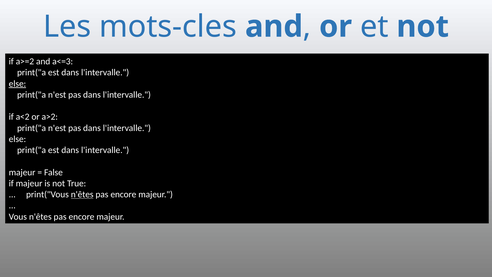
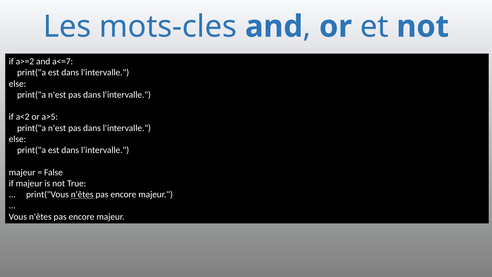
a<=3: a<=3 -> a<=7 (63, 61)
else underline: present -> none (17, 84)
a>2: a>2 -> a>5 (50, 117)
